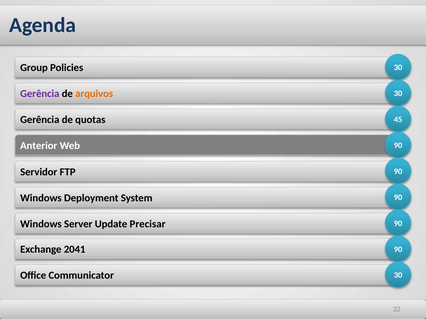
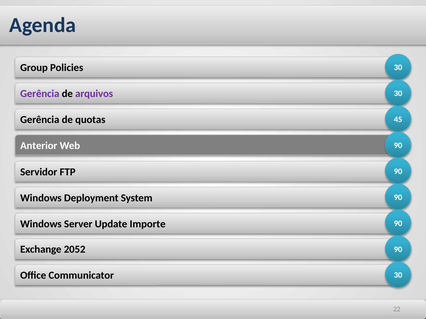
arquivos colour: orange -> purple (94, 94)
Precisar: Precisar -> Importe (148, 224)
2041: 2041 -> 2052 (75, 250)
